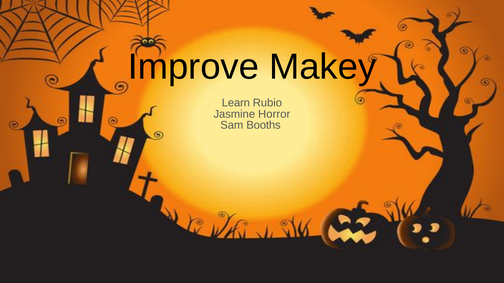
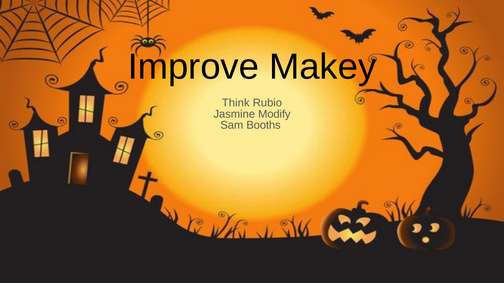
Learn: Learn -> Think (236, 103)
Horror: Horror -> Modify (274, 114)
